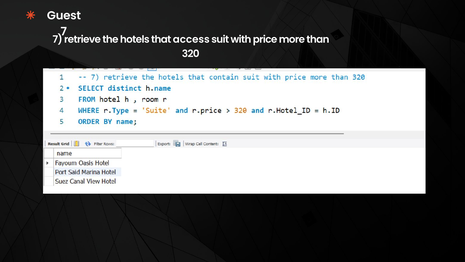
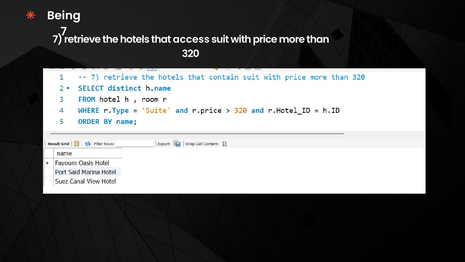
Guest: Guest -> Being (64, 16)
